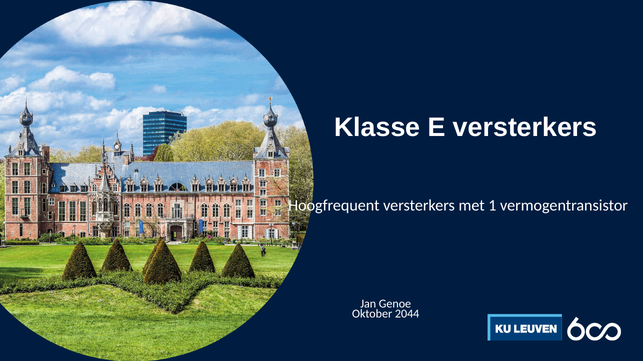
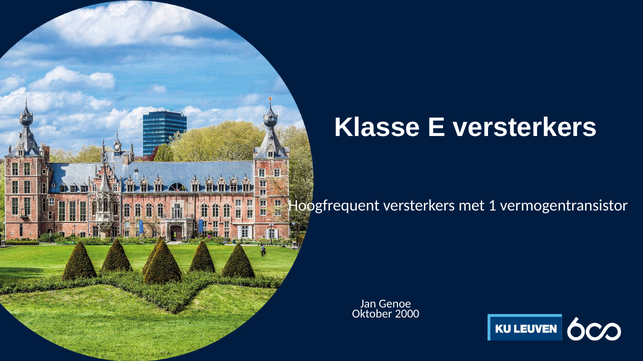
2044: 2044 -> 2000 (407, 314)
